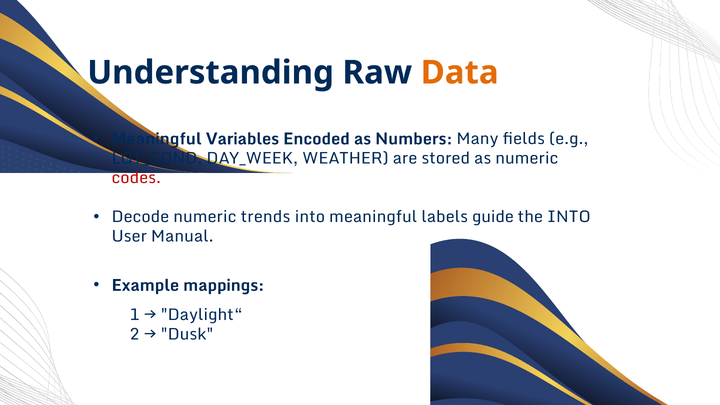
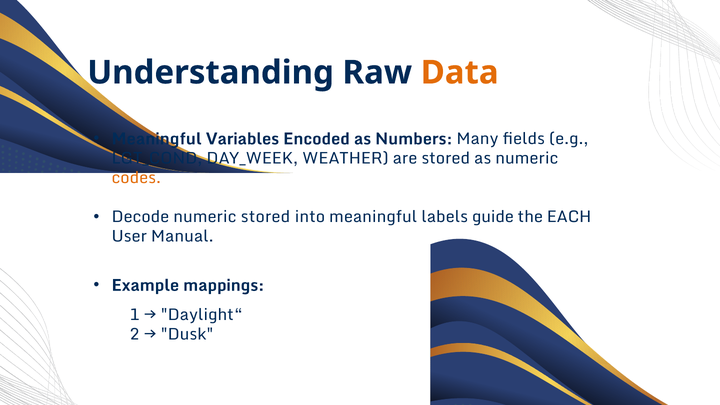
codes colour: red -> orange (136, 178)
numeric trends: trends -> stored (265, 217)
the INTO: INTO -> EACH (569, 217)
